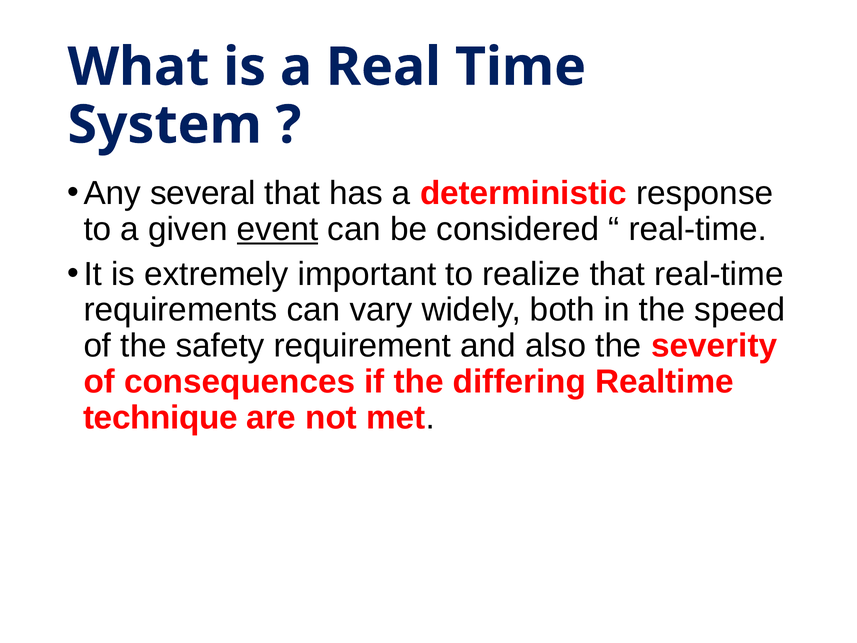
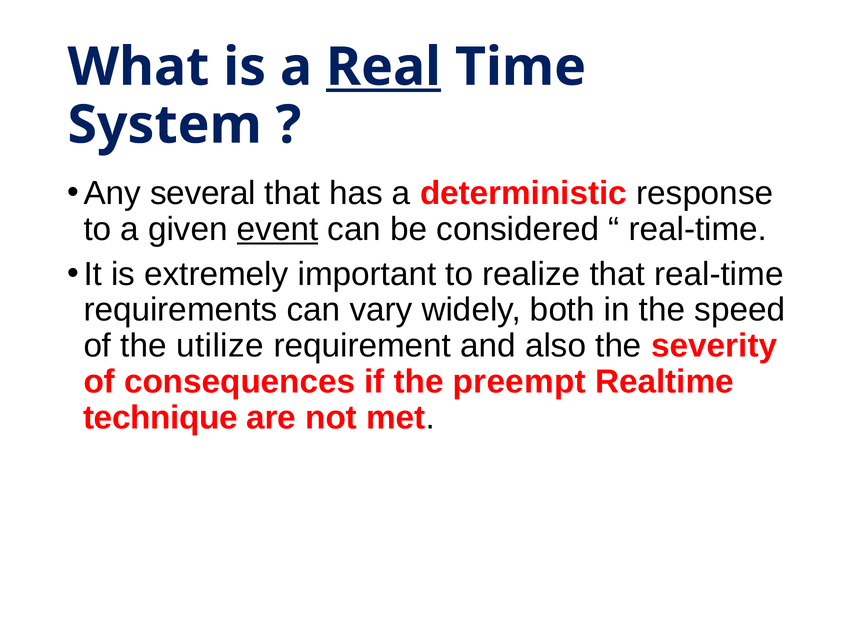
Real underline: none -> present (384, 67)
safety: safety -> utilize (220, 346)
differing: differing -> preempt (519, 382)
